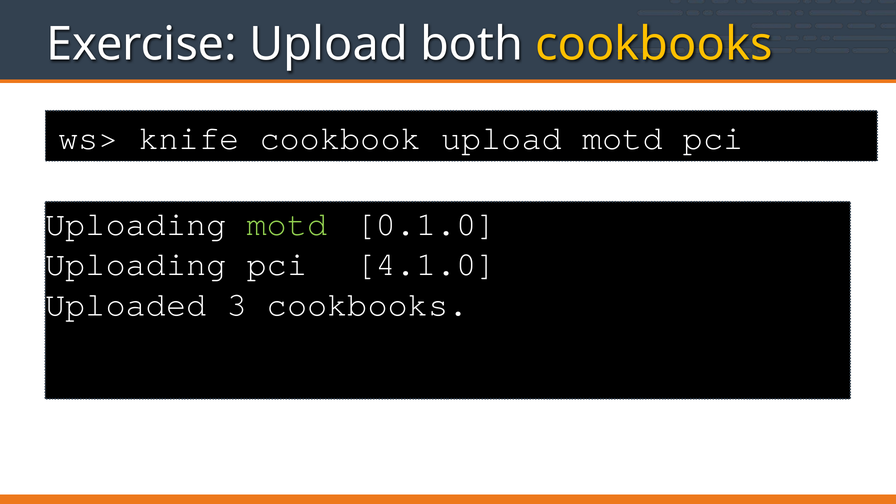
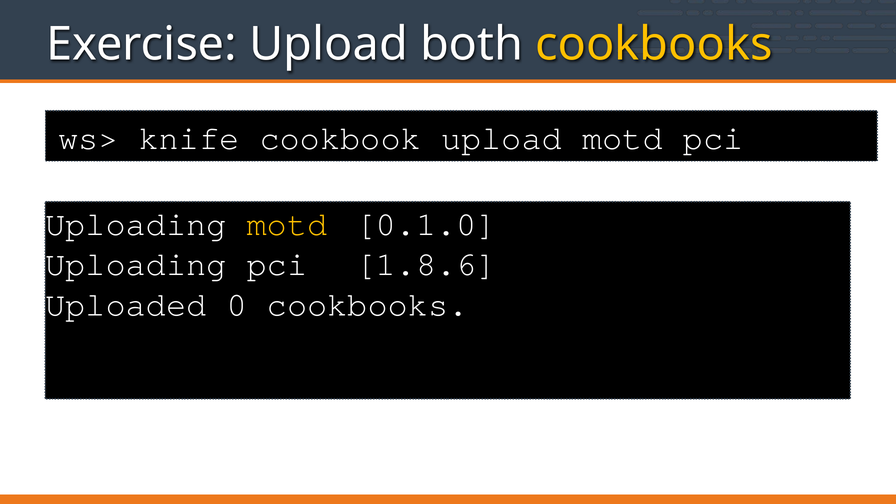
motd colour: light green -> yellow (287, 224)
4.1.0: 4.1.0 -> 1.8.6 (426, 264)
3: 3 -> 0 (237, 305)
